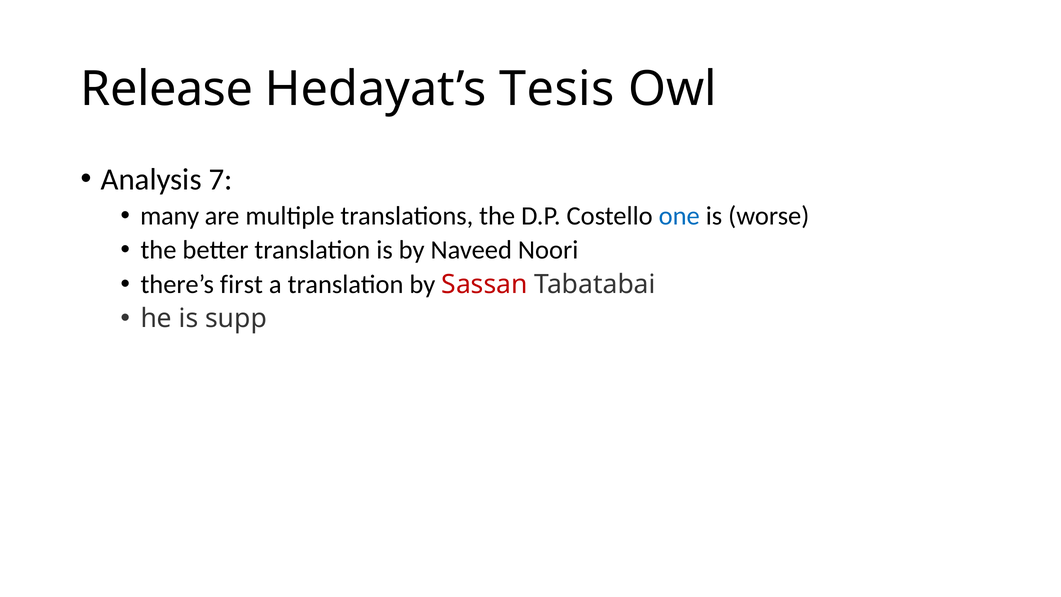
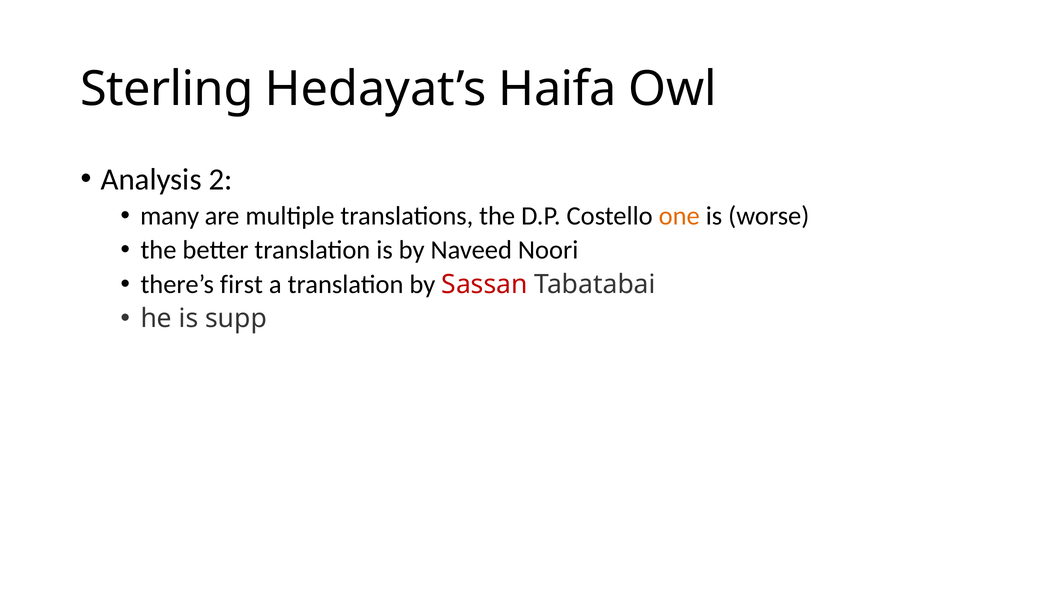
Release: Release -> Sterling (167, 89)
Tesis: Tesis -> Haifa (557, 89)
7: 7 -> 2 (221, 179)
one colour: blue -> orange (679, 216)
